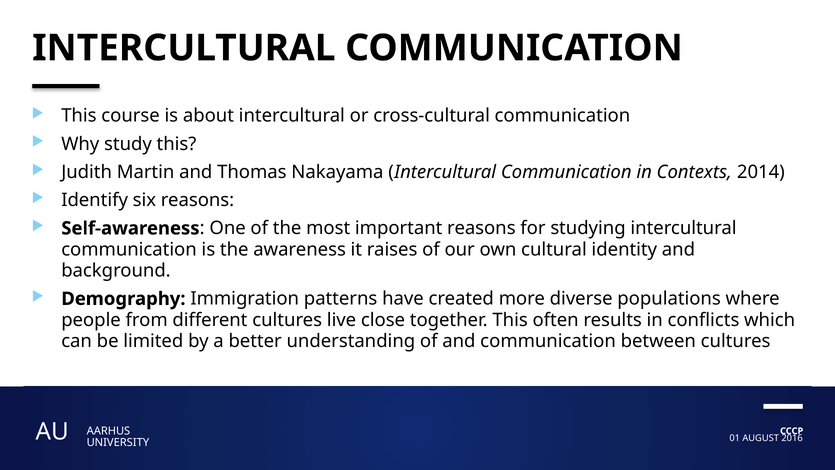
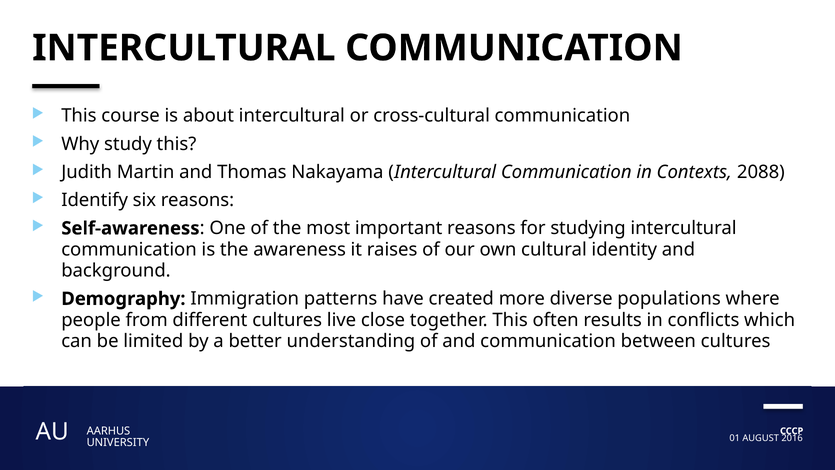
2014: 2014 -> 2088 (761, 172)
